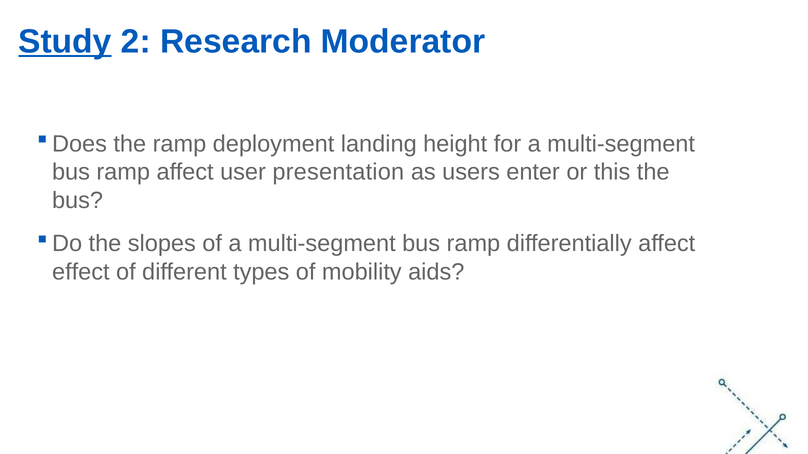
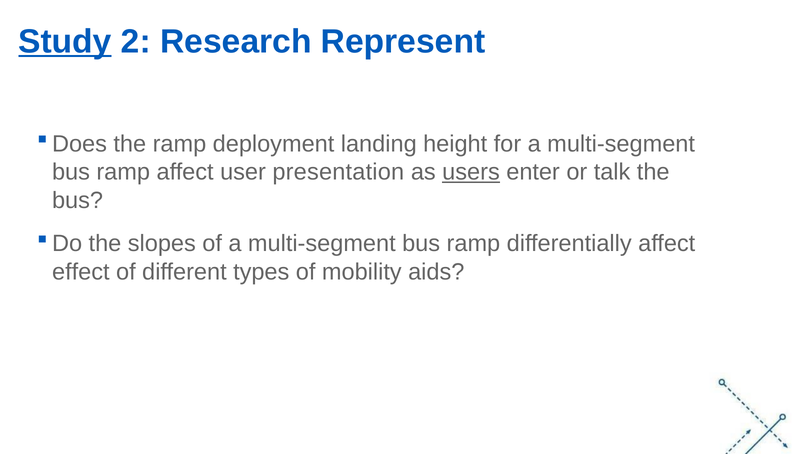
Moderator: Moderator -> Represent (403, 42)
users underline: none -> present (471, 172)
this: this -> talk (612, 172)
